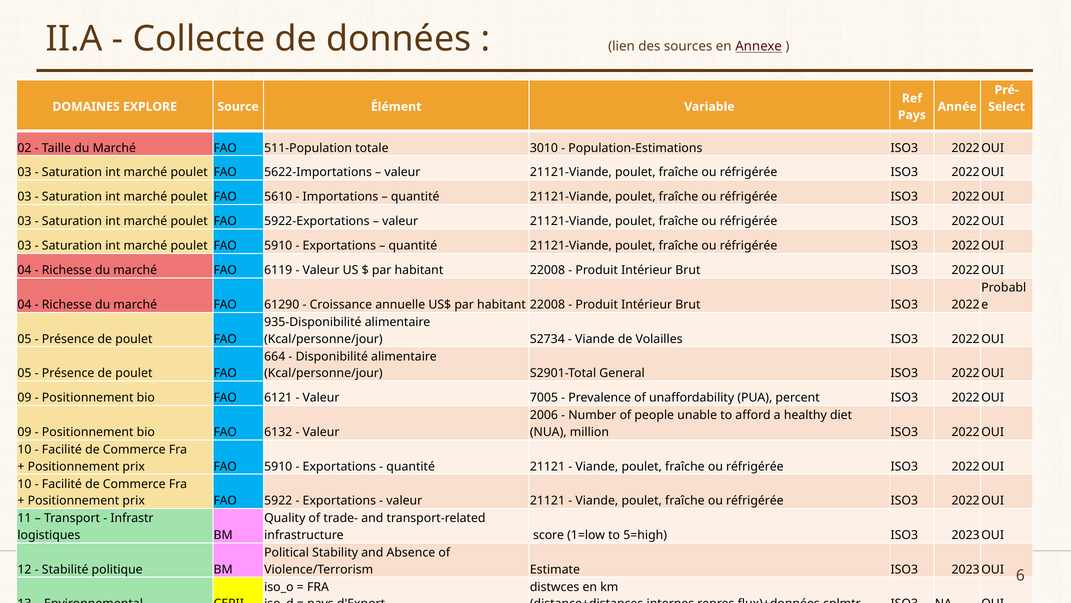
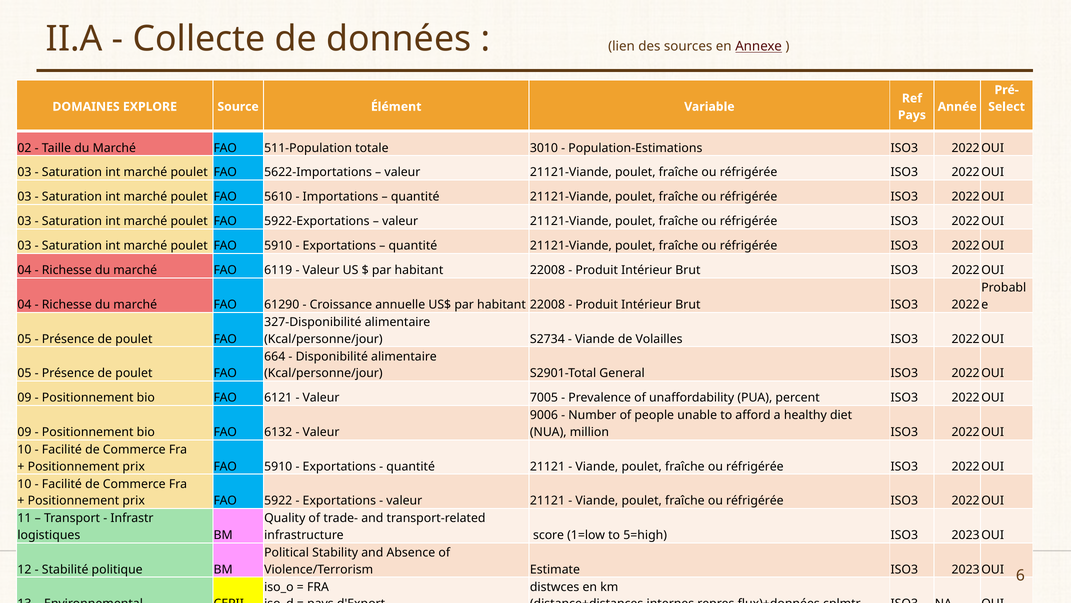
935-Disponibilité: 935-Disponibilité -> 327-Disponibilité (313, 322)
2006: 2006 -> 9006 (544, 415)
